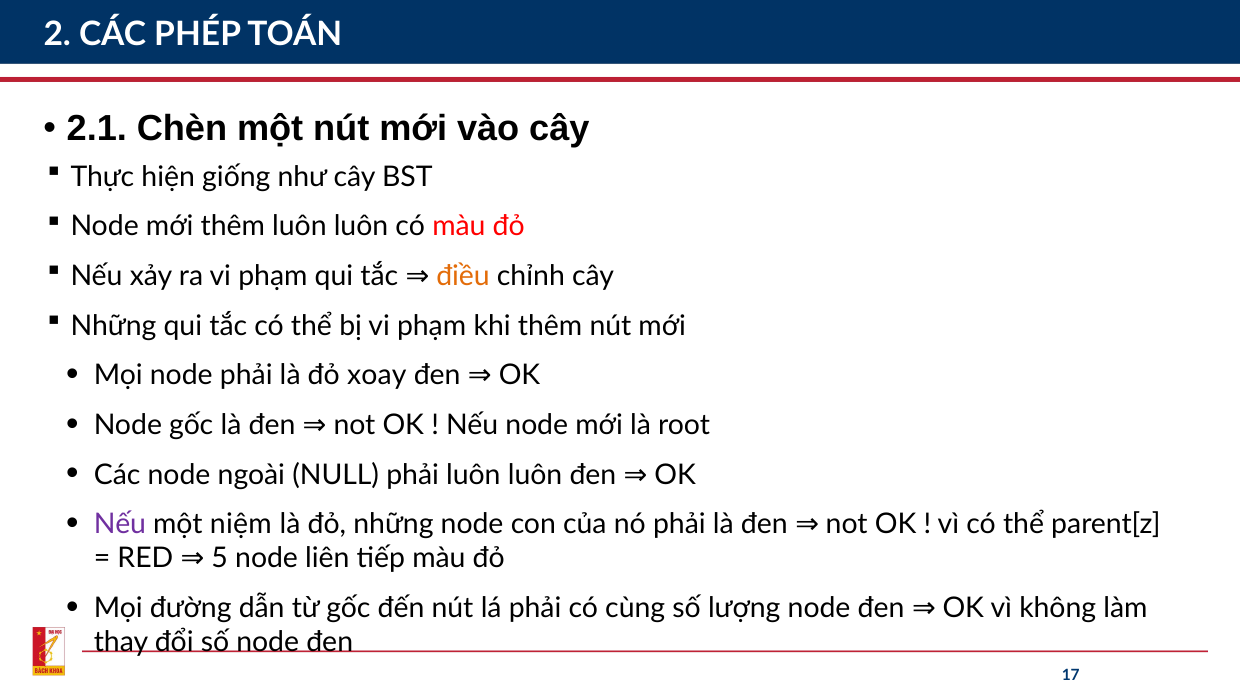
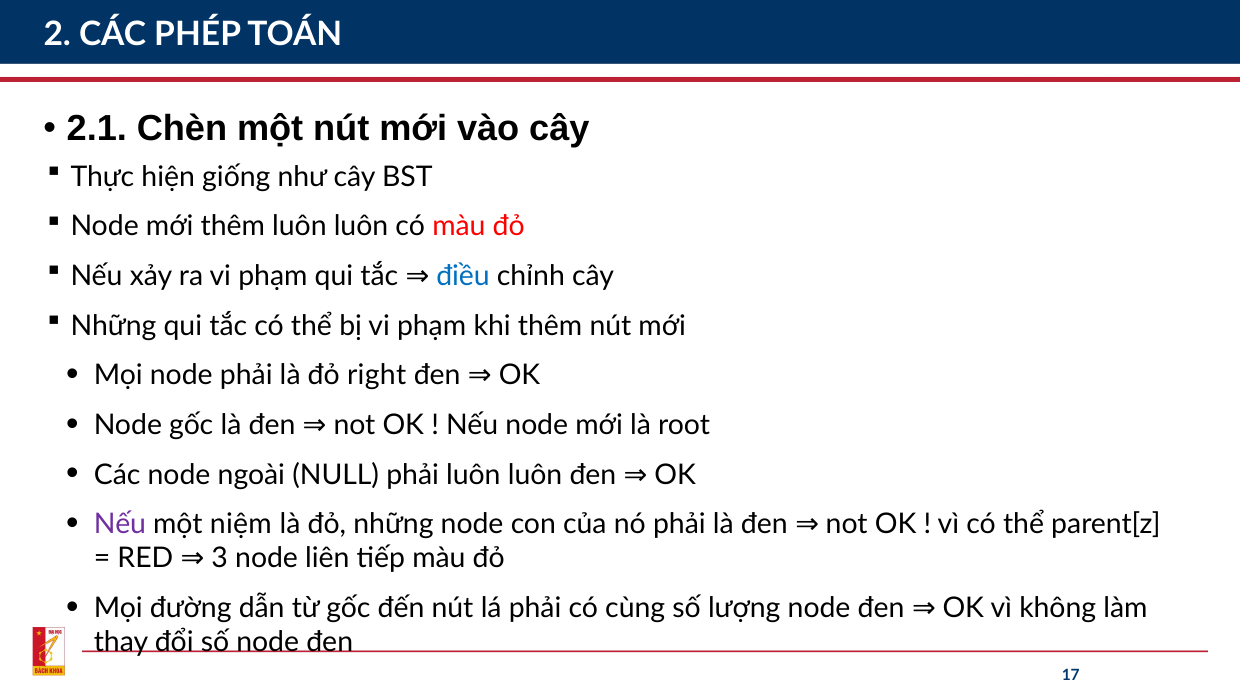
điều colour: orange -> blue (463, 276)
xoay: xoay -> right (377, 375)
5: 5 -> 3 (220, 558)
